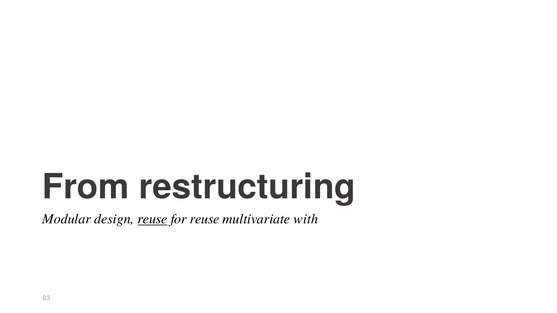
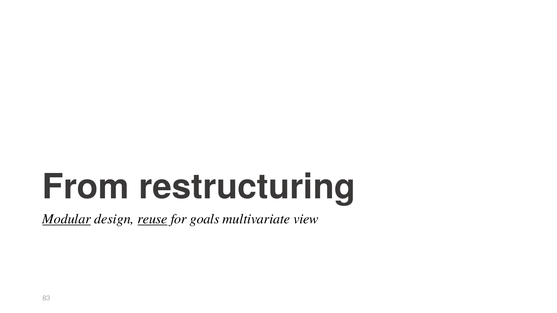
Modular underline: none -> present (67, 219)
for reuse: reuse -> goals (205, 219)
with: with -> view (306, 219)
